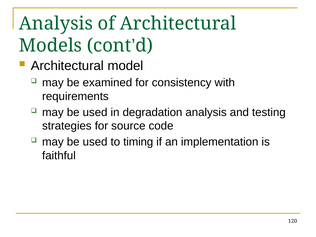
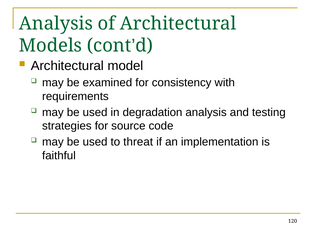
timing: timing -> threat (138, 142)
